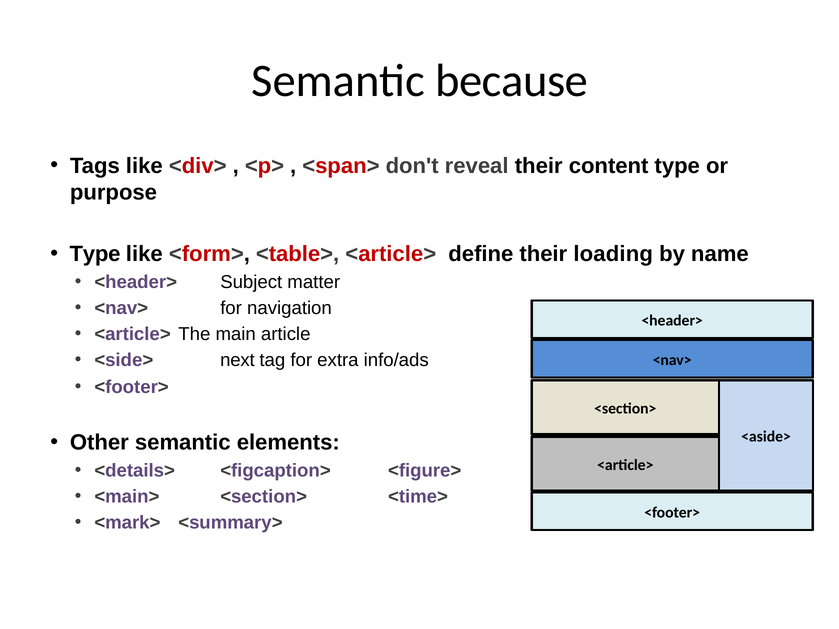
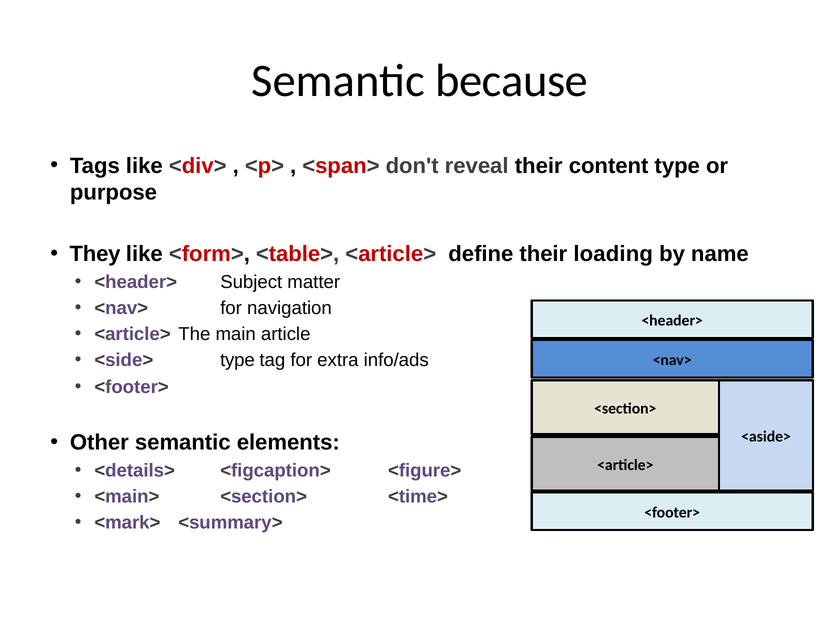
Type: Type -> They (95, 254)
<side> next: next -> type (237, 360)
